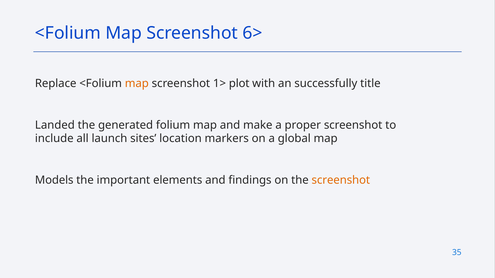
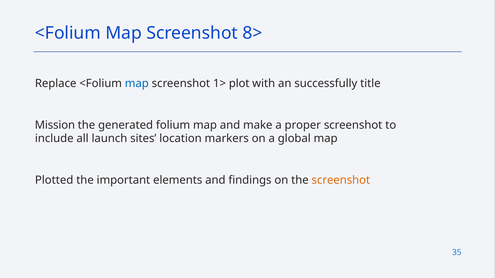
6>: 6> -> 8> (253, 33)
map colour: orange -> blue (137, 84)
Landed: Landed -> Mission (55, 125)
Models: Models -> Plotted (54, 180)
